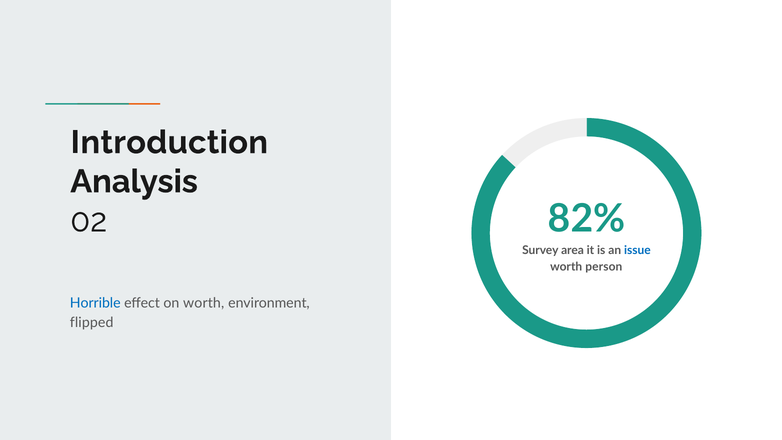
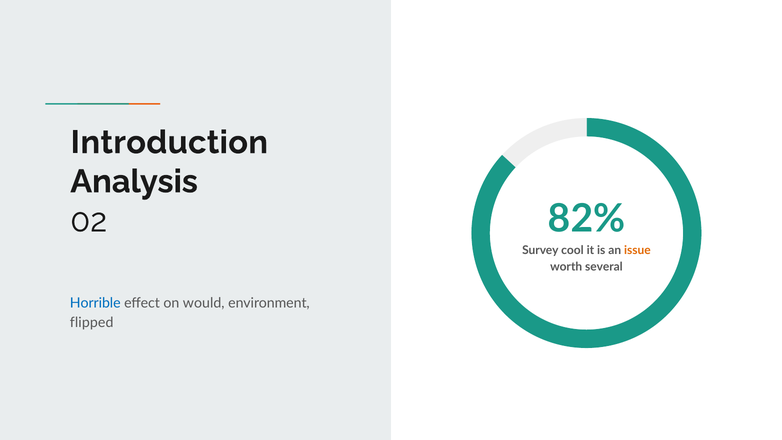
area: area -> cool (572, 250)
issue colour: blue -> orange (637, 250)
person: person -> several (604, 267)
on worth: worth -> would (204, 303)
